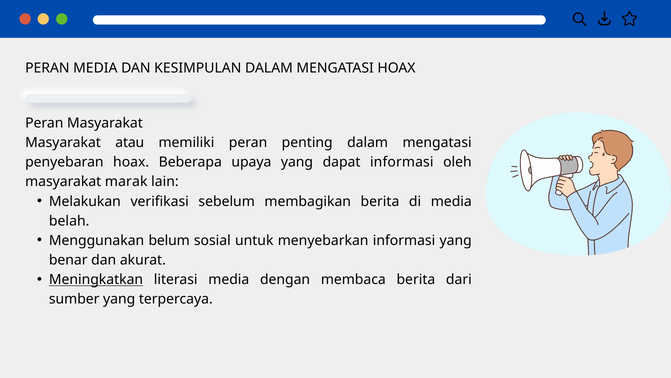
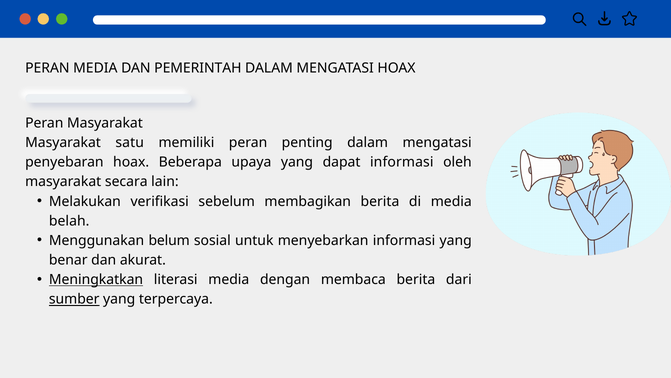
KESIMPULAN: KESIMPULAN -> PEMERINTAH (198, 68)
atau: atau -> satu (130, 142)
marak: marak -> secara (126, 182)
sumber underline: none -> present (74, 299)
